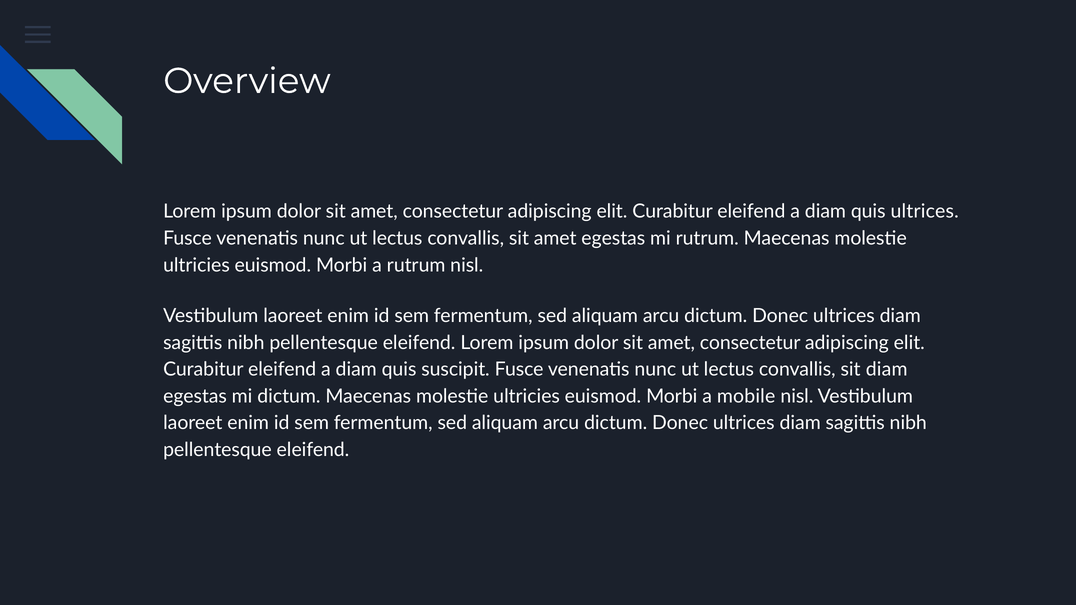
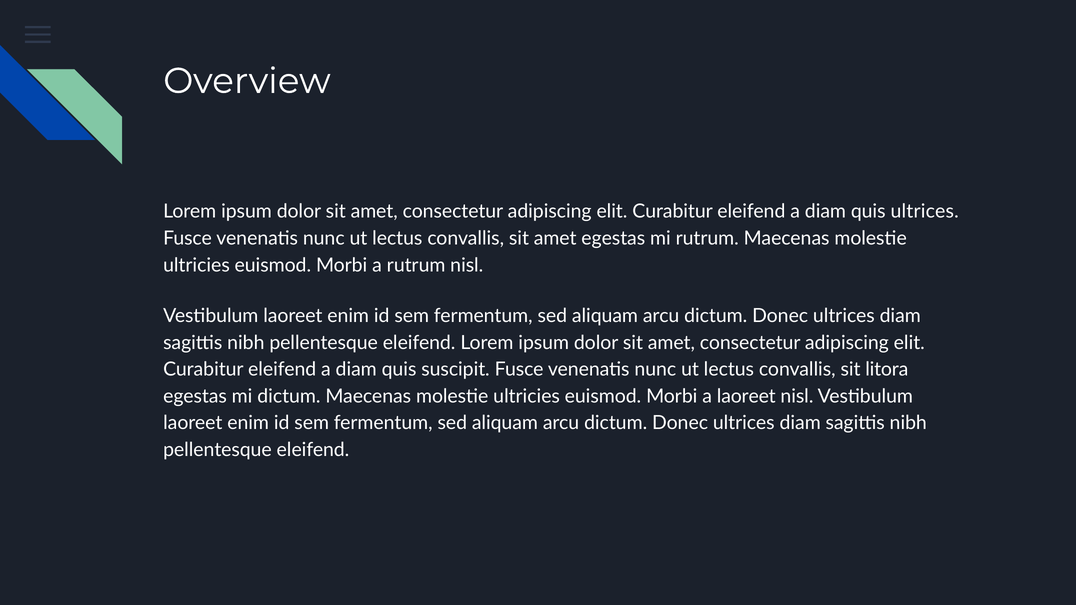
sit diam: diam -> litora (887, 370)
a mobile: mobile -> laoreet (746, 396)
